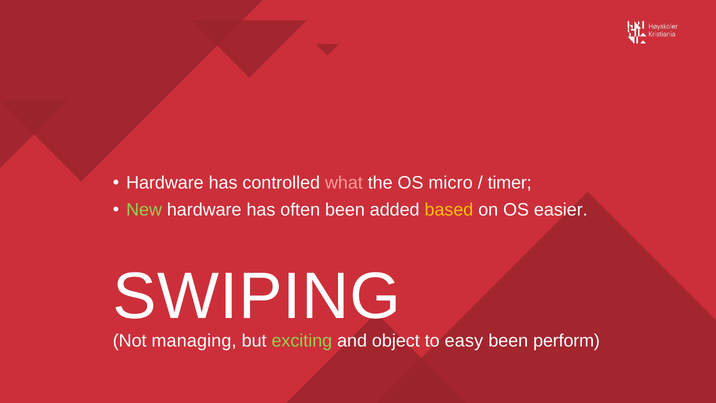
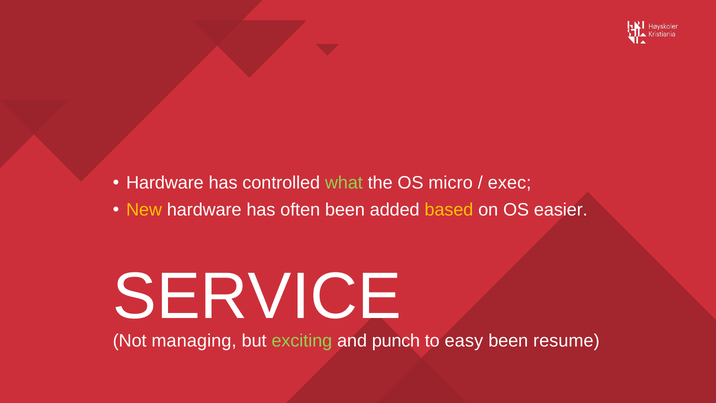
what colour: pink -> light green (344, 183)
timer: timer -> exec (510, 183)
New colour: light green -> yellow (144, 210)
SWIPING: SWIPING -> SERVICE (257, 297)
object: object -> punch (396, 341)
perform: perform -> resume (566, 341)
